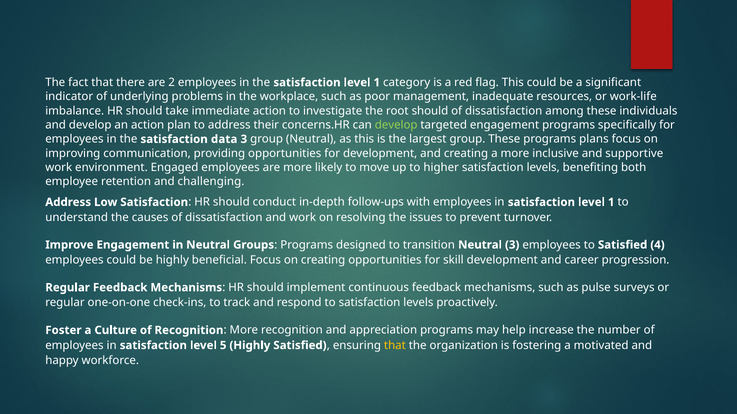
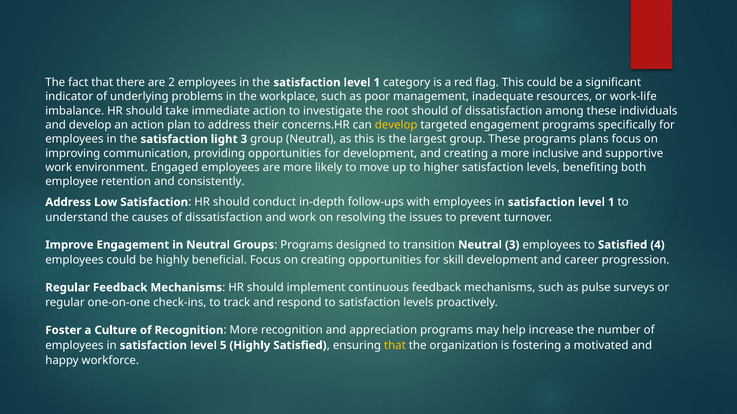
develop colour: light green -> yellow (396, 125)
data: data -> light (224, 139)
challenging: challenging -> consistently (211, 182)
